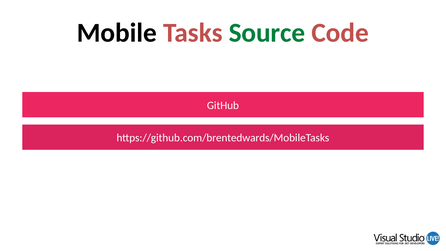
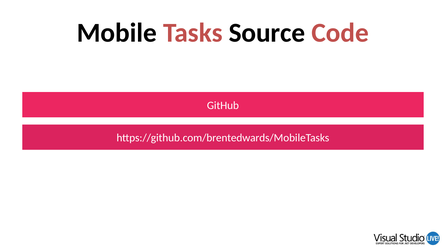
Source colour: green -> black (267, 33)
